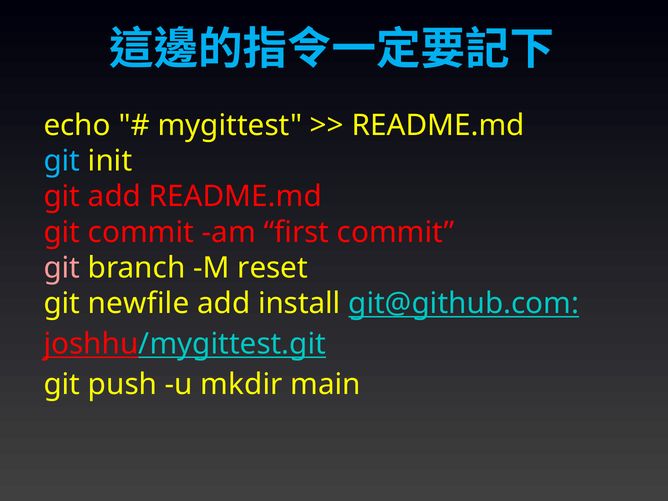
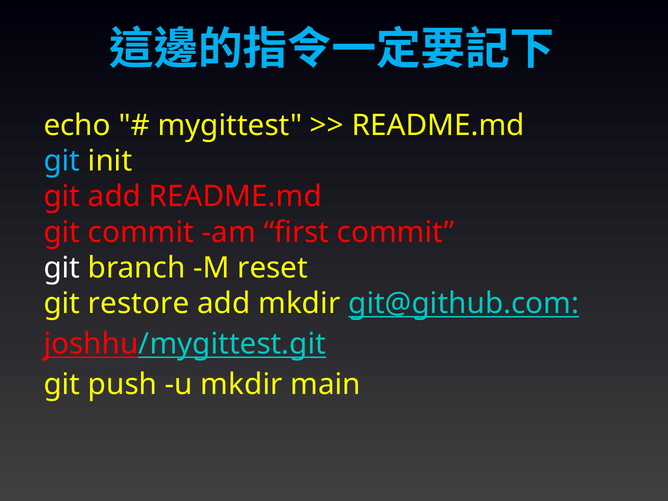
git colour: pink -> white (62, 268)
newfile: newfile -> restore (139, 303)
add install: install -> mkdir (299, 303)
